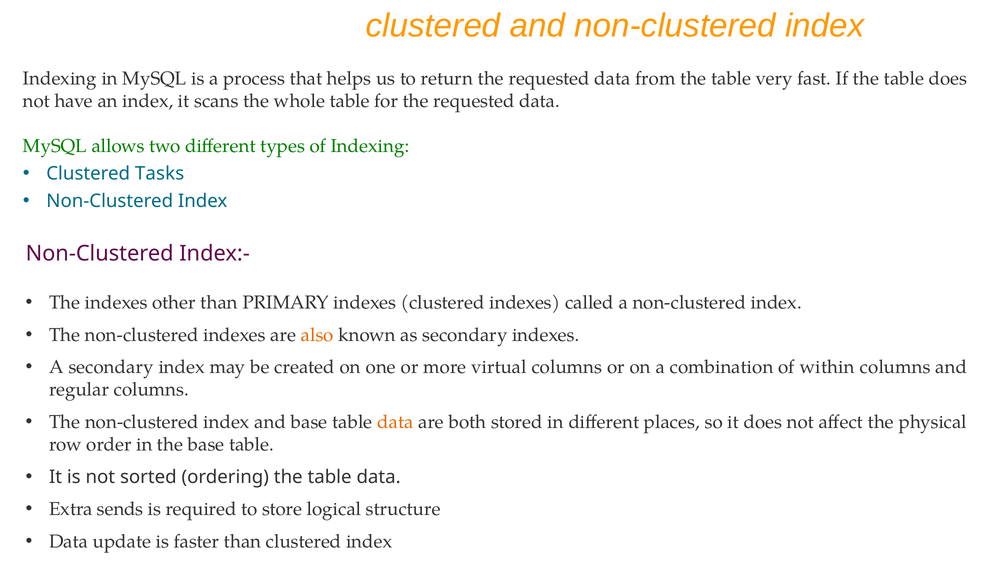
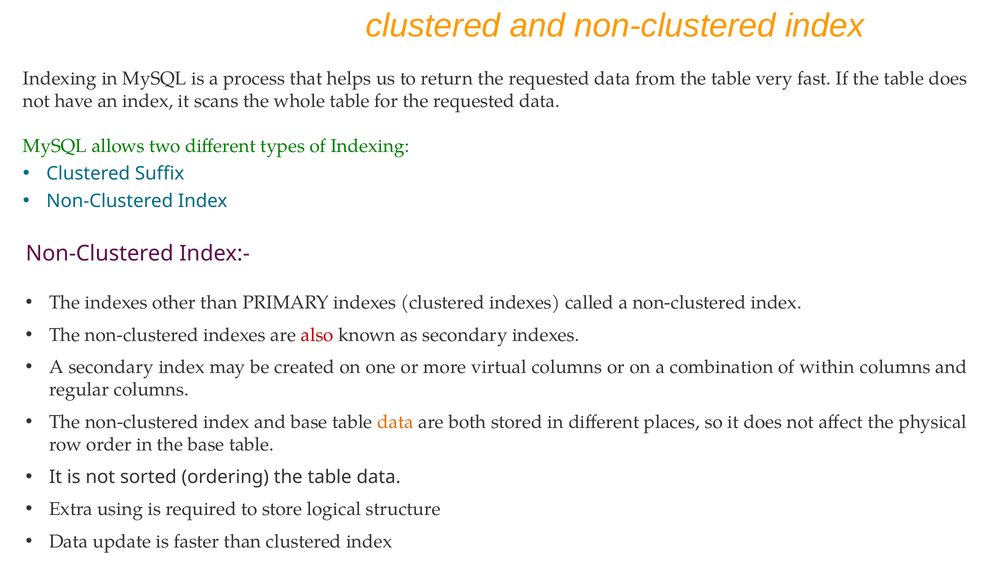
Tasks: Tasks -> Suffix (160, 173)
also colour: orange -> red (317, 335)
sends: sends -> using (120, 509)
